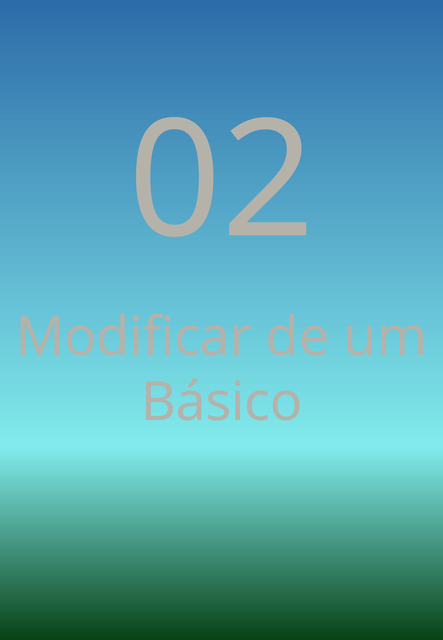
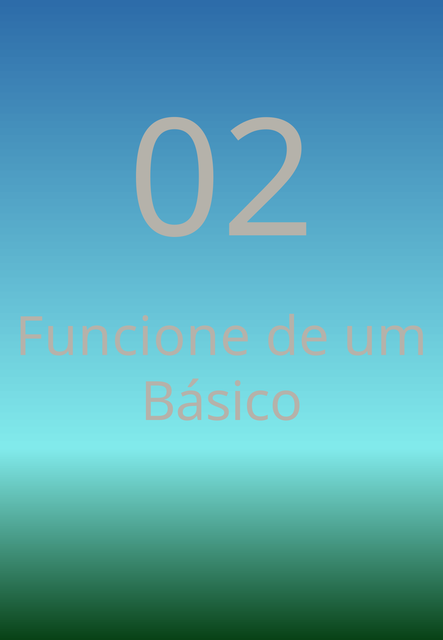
Modificar: Modificar -> Funcione (133, 337)
